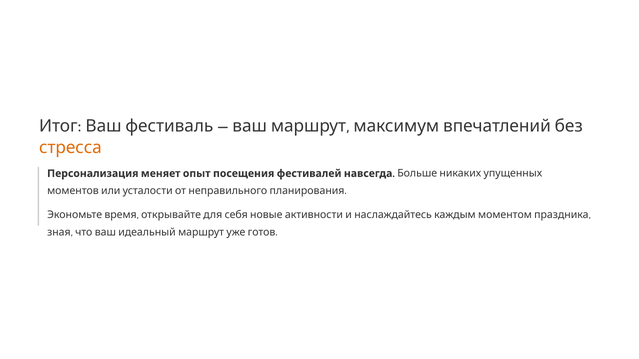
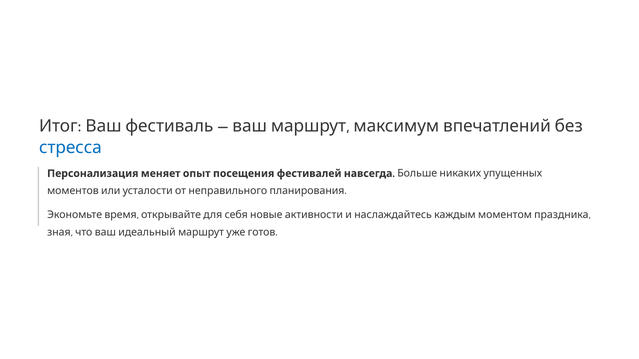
стресса colour: orange -> blue (70, 148)
